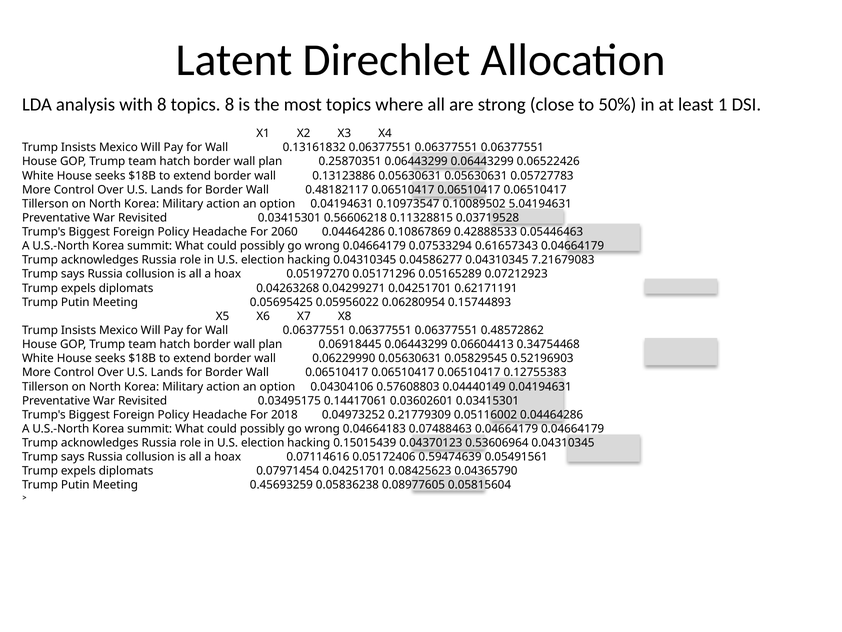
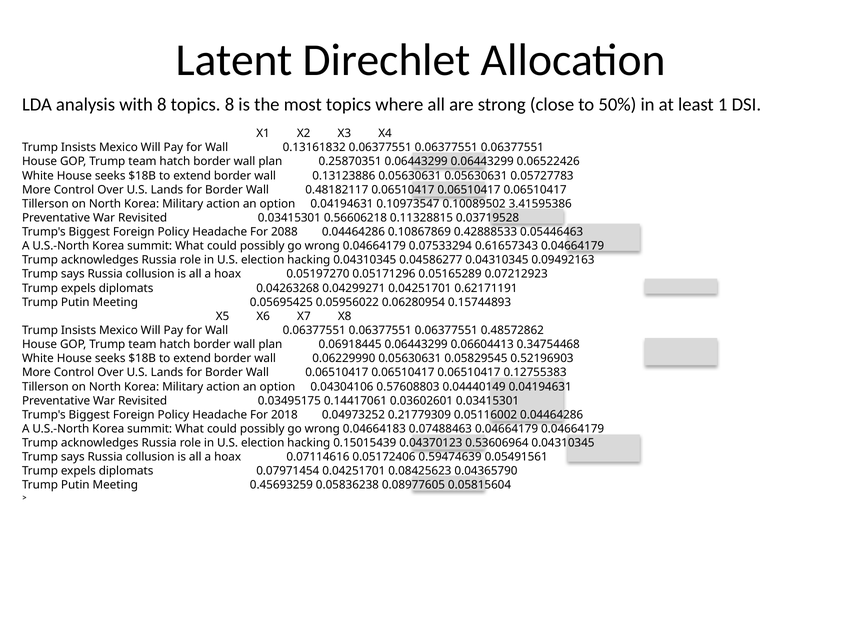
5.04194631: 5.04194631 -> 3.41595386 (540, 204)
2060: 2060 -> 2088 (284, 232)
7.21679083: 7.21679083 -> 0.09492163 (563, 260)
